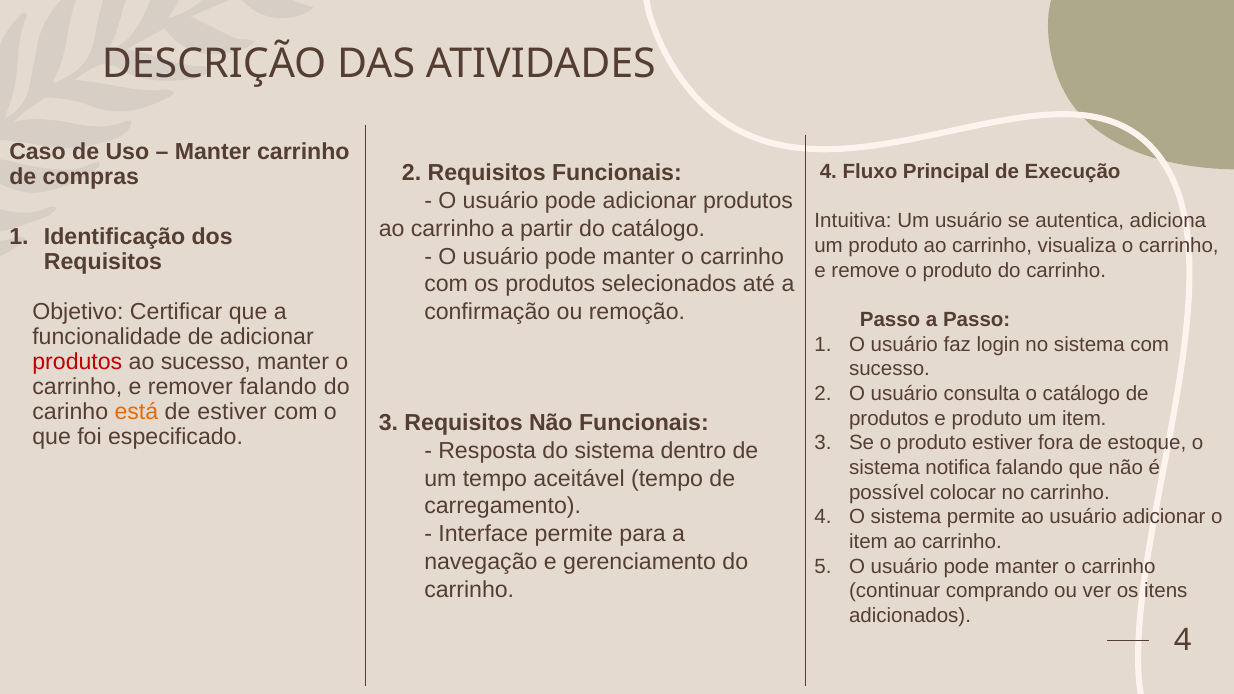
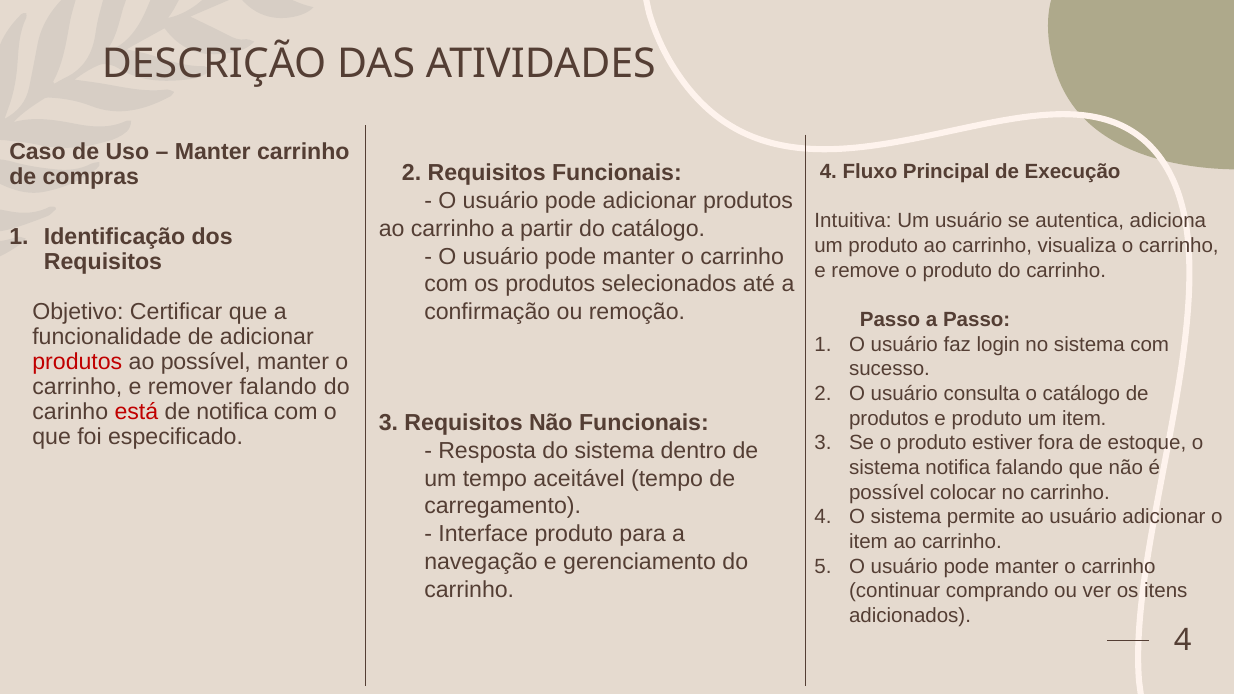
ao sucesso: sucesso -> possível (206, 362)
está colour: orange -> red (136, 412)
de estiver: estiver -> notifica (232, 412)
Interface permite: permite -> produto (574, 534)
